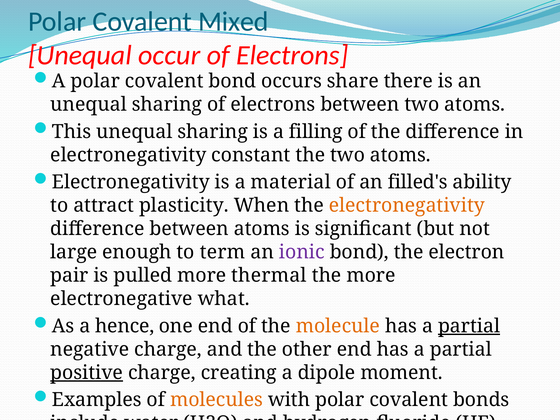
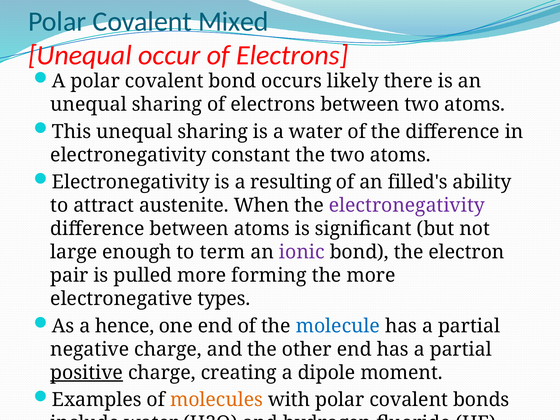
share: share -> likely (353, 81)
a filling: filling -> water (316, 132)
material: material -> resulting (291, 182)
plasticity: plasticity -> austenite (184, 206)
electronegativity colour: orange -> purple (407, 206)
thermal: thermal -> forming (269, 275)
what: what -> types (224, 299)
molecule colour: orange -> blue (338, 326)
partial underline: present -> none (469, 326)
